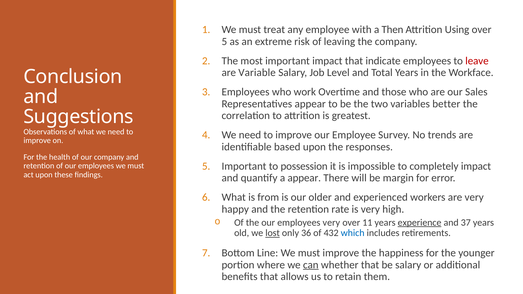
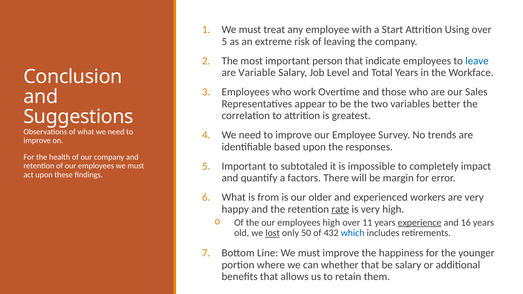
Then: Then -> Start (392, 30)
important impact: impact -> person (327, 61)
leave colour: red -> blue (477, 61)
possession: possession -> subtotaled (304, 166)
a appear: appear -> factors (304, 178)
rate underline: none -> present (340, 209)
employees very: very -> high (331, 223)
37: 37 -> 16 (466, 223)
36: 36 -> 50 (306, 233)
can underline: present -> none (311, 265)
